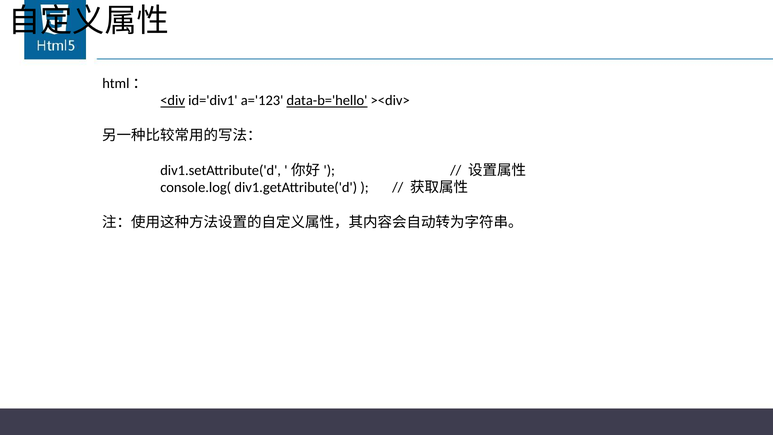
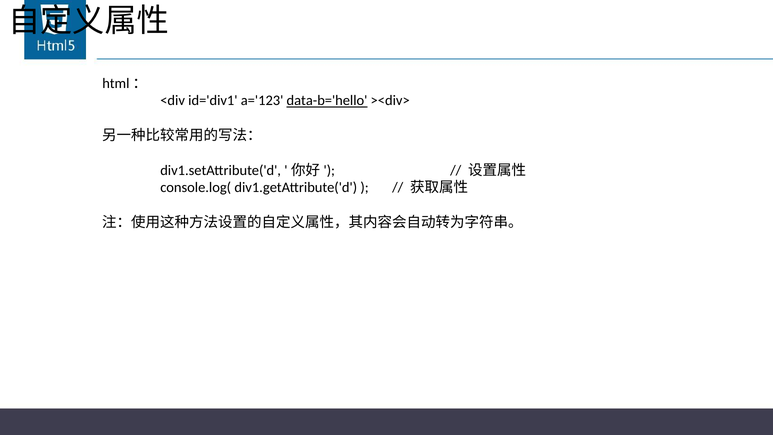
<div underline: present -> none (173, 101)
